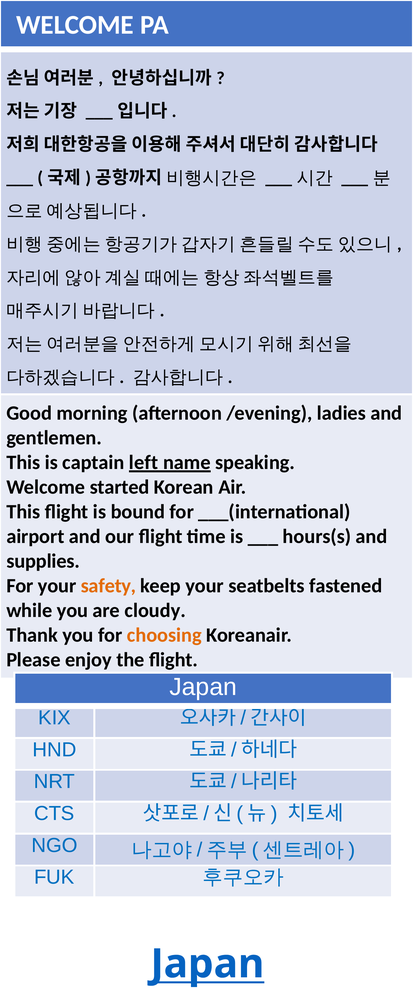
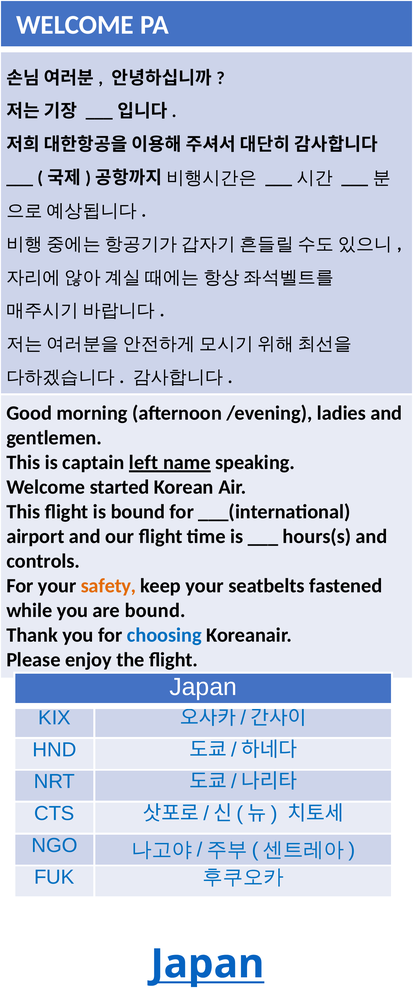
supplies: supplies -> controls (43, 561)
are cloudy: cloudy -> bound (155, 610)
choosing colour: orange -> blue (164, 635)
